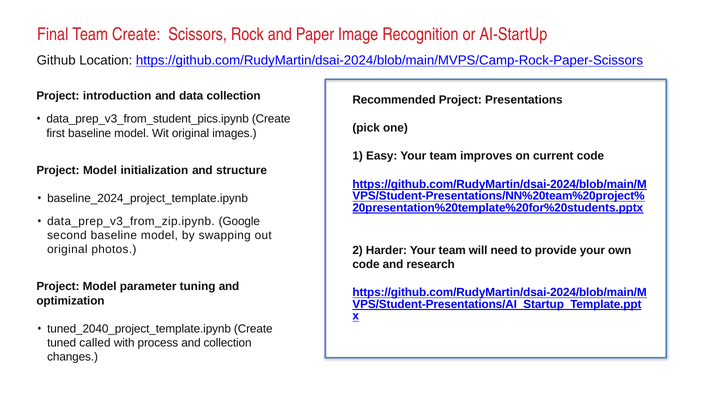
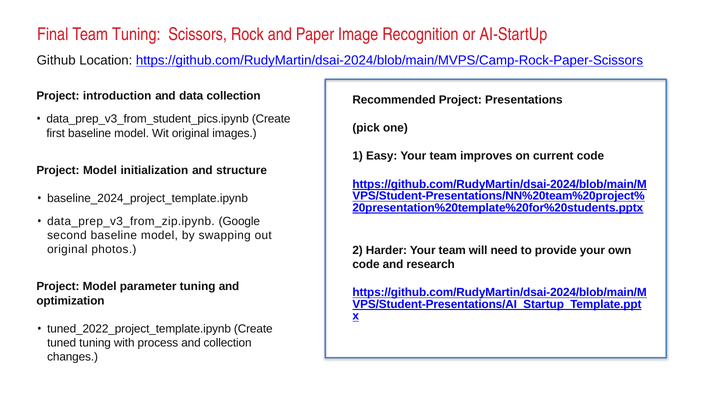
Team Create: Create -> Tuning (136, 34)
tuned_2040_project_template.ipynb: tuned_2040_project_template.ipynb -> tuned_2022_project_template.ipynb (139, 329)
tuned called: called -> tuning (95, 343)
